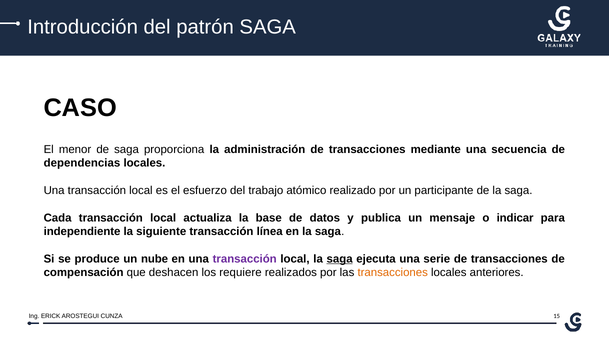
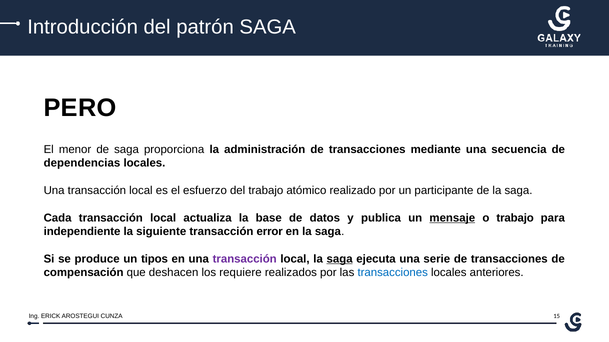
CASO: CASO -> PERO (80, 108)
mensaje underline: none -> present (452, 218)
o indicar: indicar -> trabajo (515, 218)
línea: línea -> error (270, 232)
nube: nube -> tipos (155, 259)
transacciones colour: orange -> blue (393, 273)
